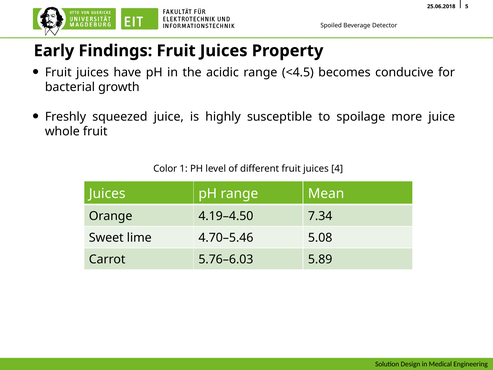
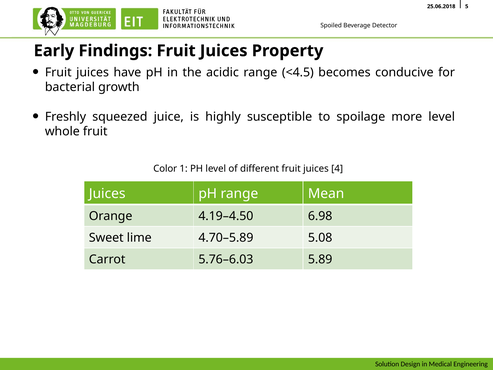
more juice: juice -> level (442, 117)
7.34: 7.34 -> 6.98 (320, 216)
4.70–5.46: 4.70–5.46 -> 4.70–5.89 (226, 238)
